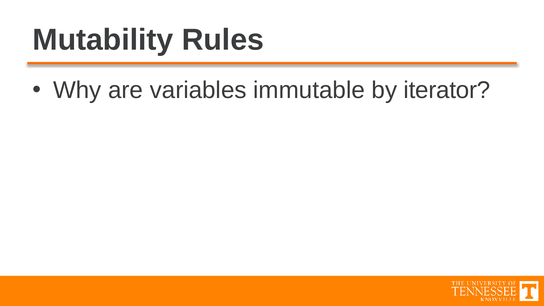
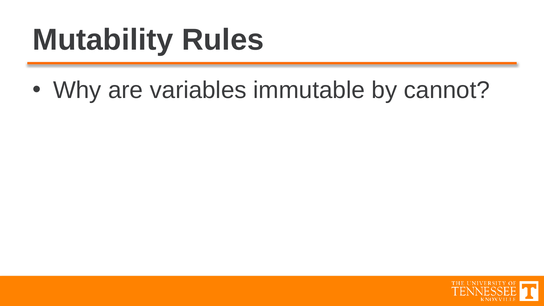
iterator: iterator -> cannot (447, 90)
